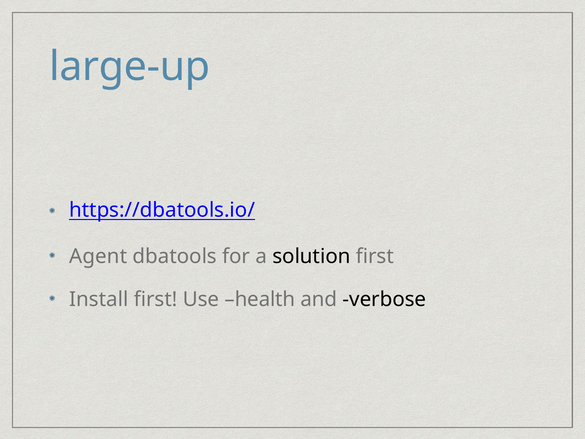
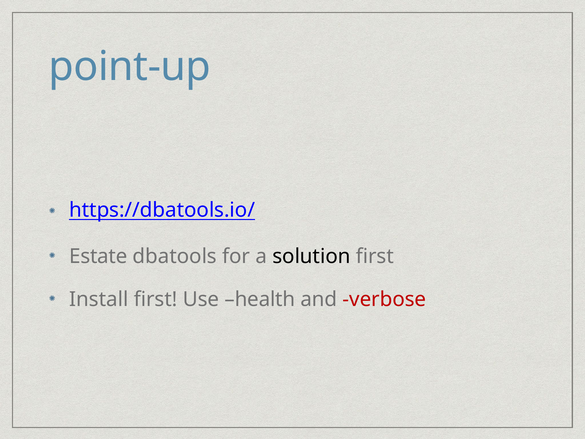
large-up: large-up -> point-up (130, 67)
Agent: Agent -> Estate (98, 256)
verbose colour: black -> red (384, 299)
